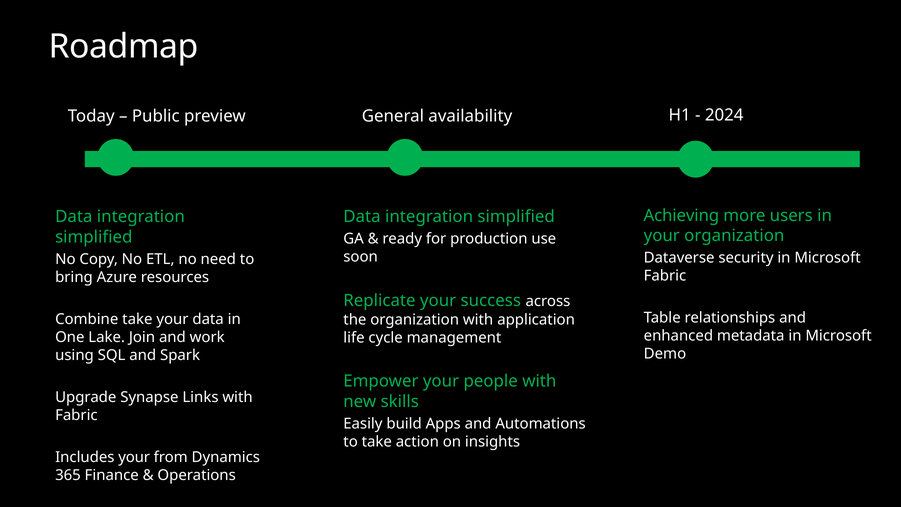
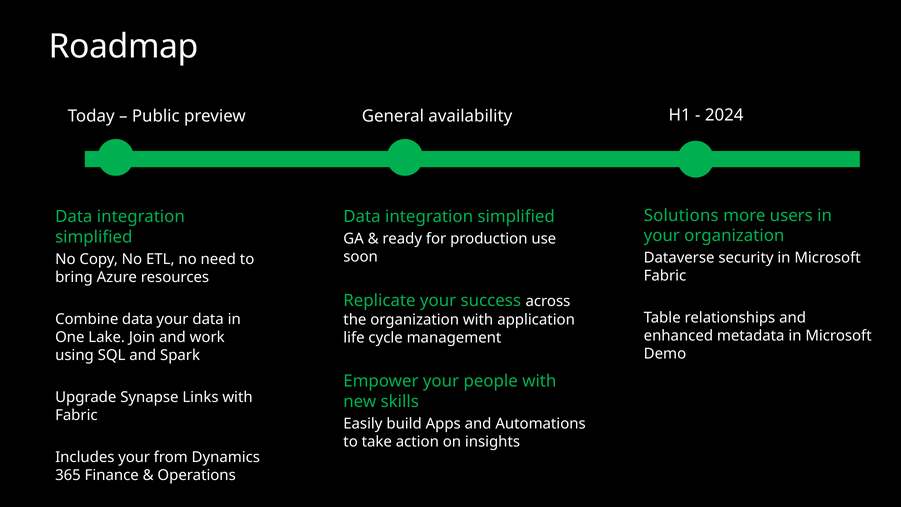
Achieving: Achieving -> Solutions (681, 215)
Combine take: take -> data (137, 319)
